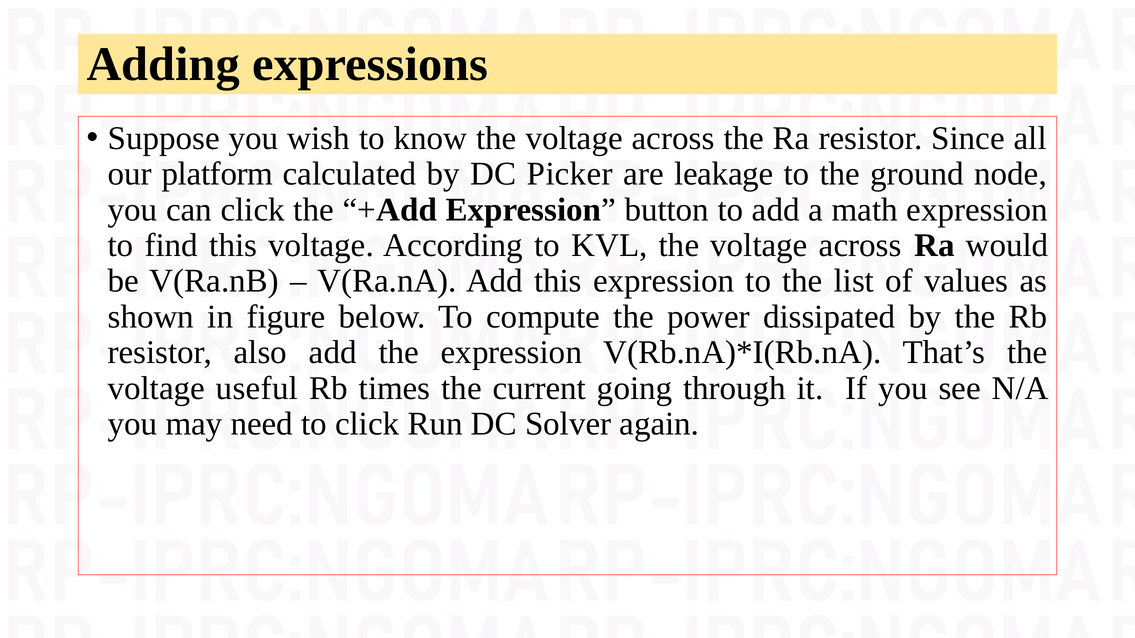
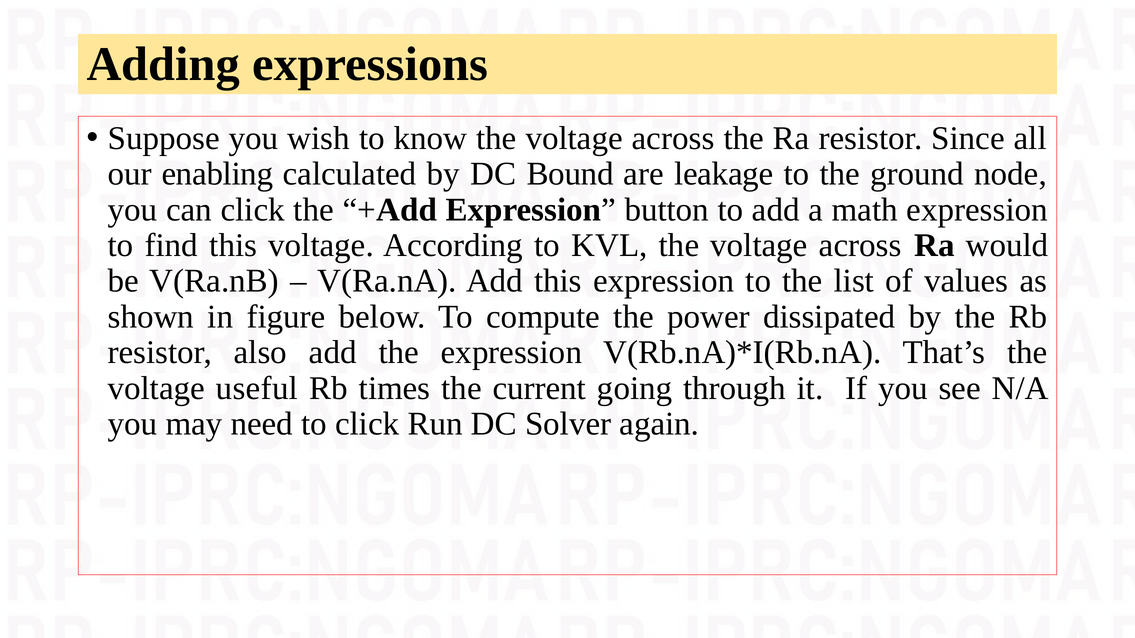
platform: platform -> enabling (217, 174)
Picker: Picker -> Bound (570, 174)
